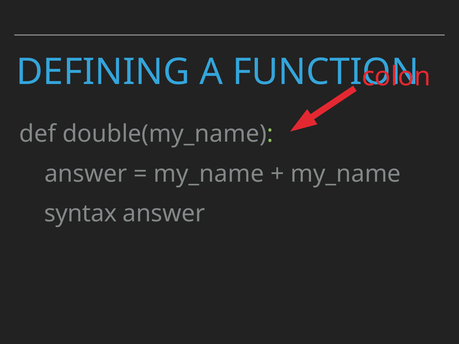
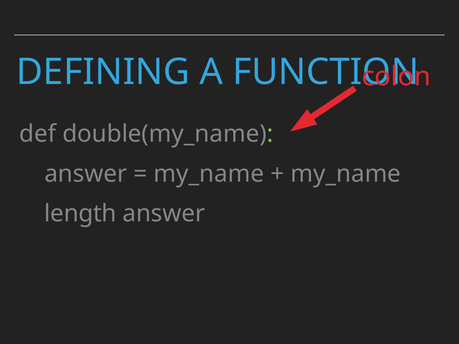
syntax: syntax -> length (80, 214)
